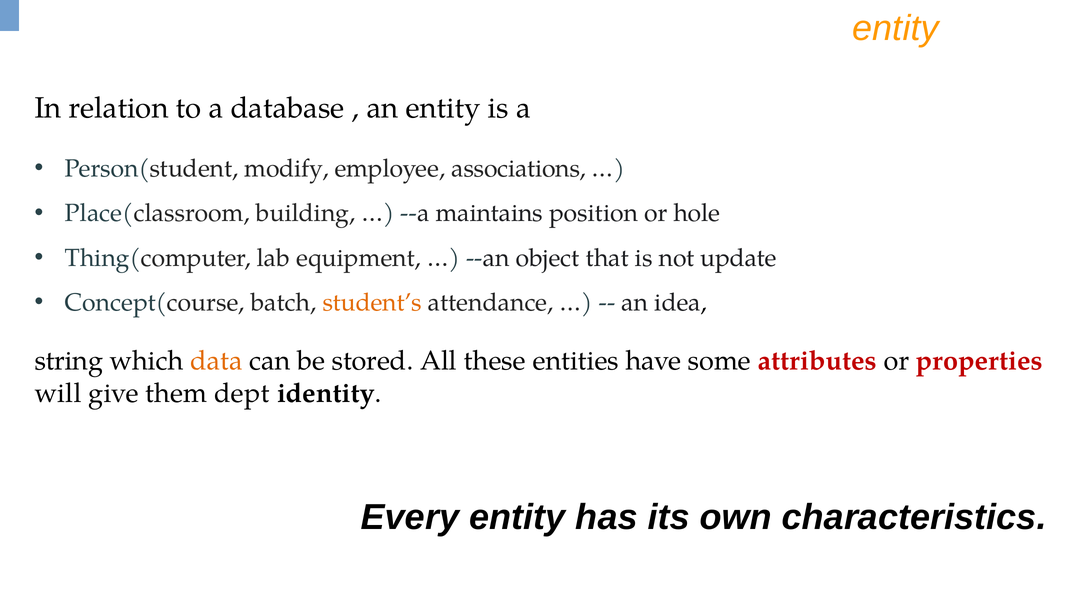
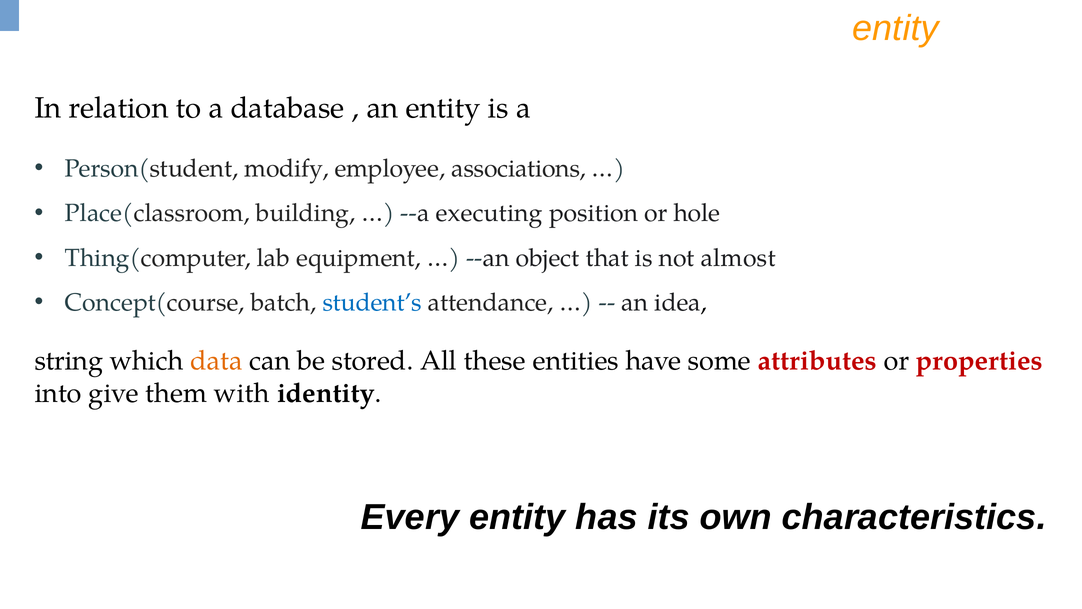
maintains: maintains -> executing (489, 213)
update: update -> almost (738, 258)
student’s colour: orange -> blue (372, 302)
will: will -> into (58, 393)
dept: dept -> with (242, 393)
